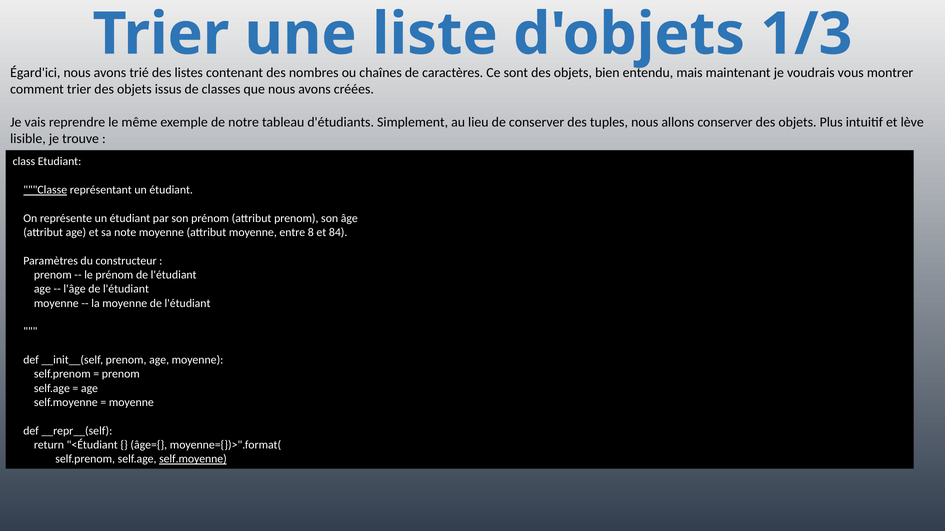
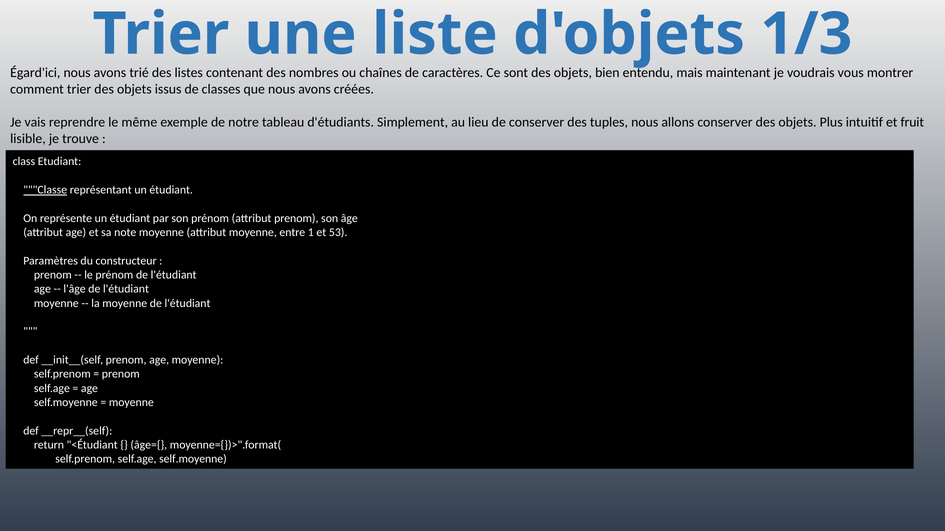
lève: lève -> fruit (912, 122)
8: 8 -> 1 (311, 233)
84: 84 -> 53 (338, 233)
self.moyenne underline: present -> none (193, 459)
